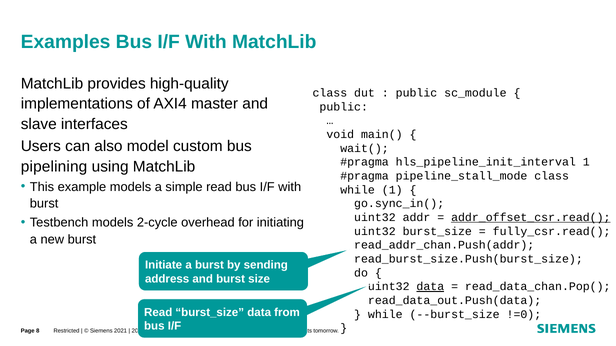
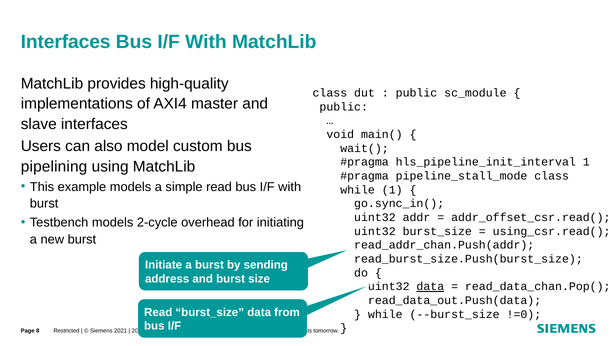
Examples: Examples -> Interfaces (66, 42)
addr_offset_csr.read( underline: present -> none (531, 218)
fully_csr.read(: fully_csr.read( -> using_csr.read( (552, 232)
